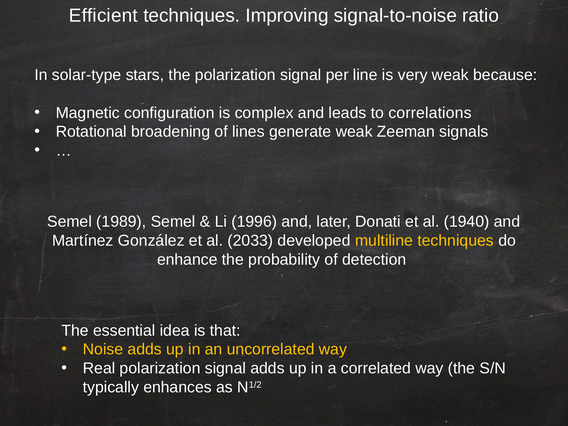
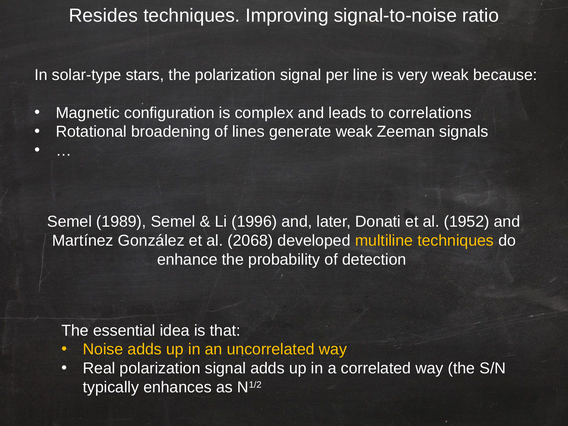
Efficient: Efficient -> Resides (103, 15)
1940: 1940 -> 1952 (467, 222)
2033: 2033 -> 2068 (250, 241)
